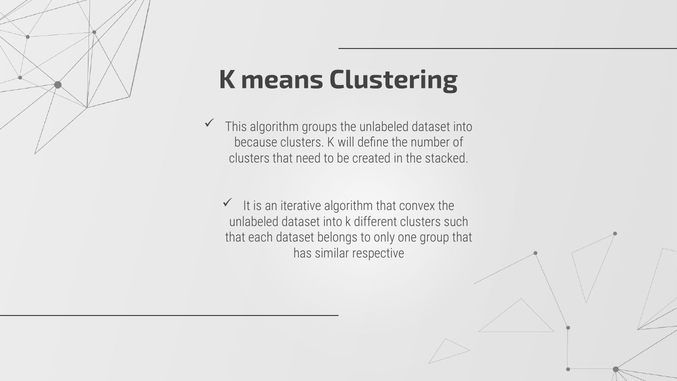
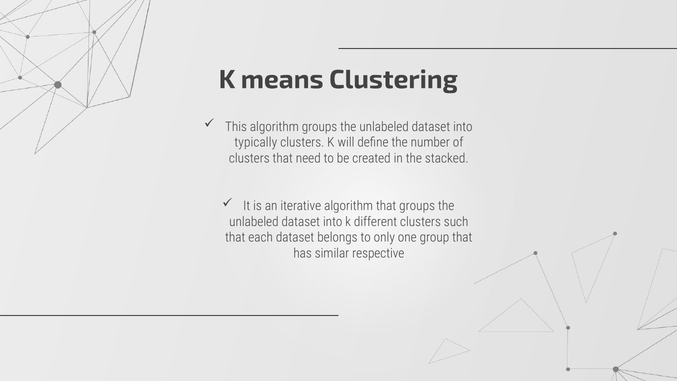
because: because -> typically (256, 143)
that convex: convex -> groups (417, 206)
